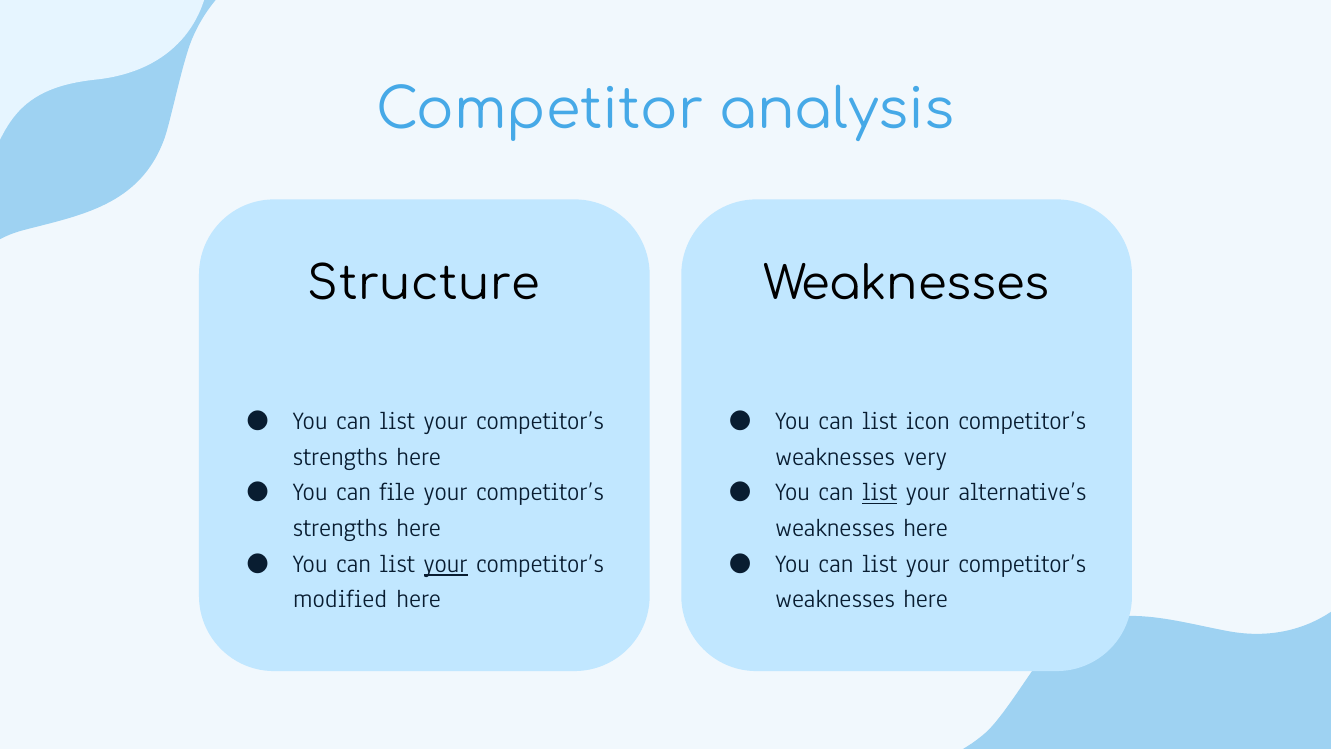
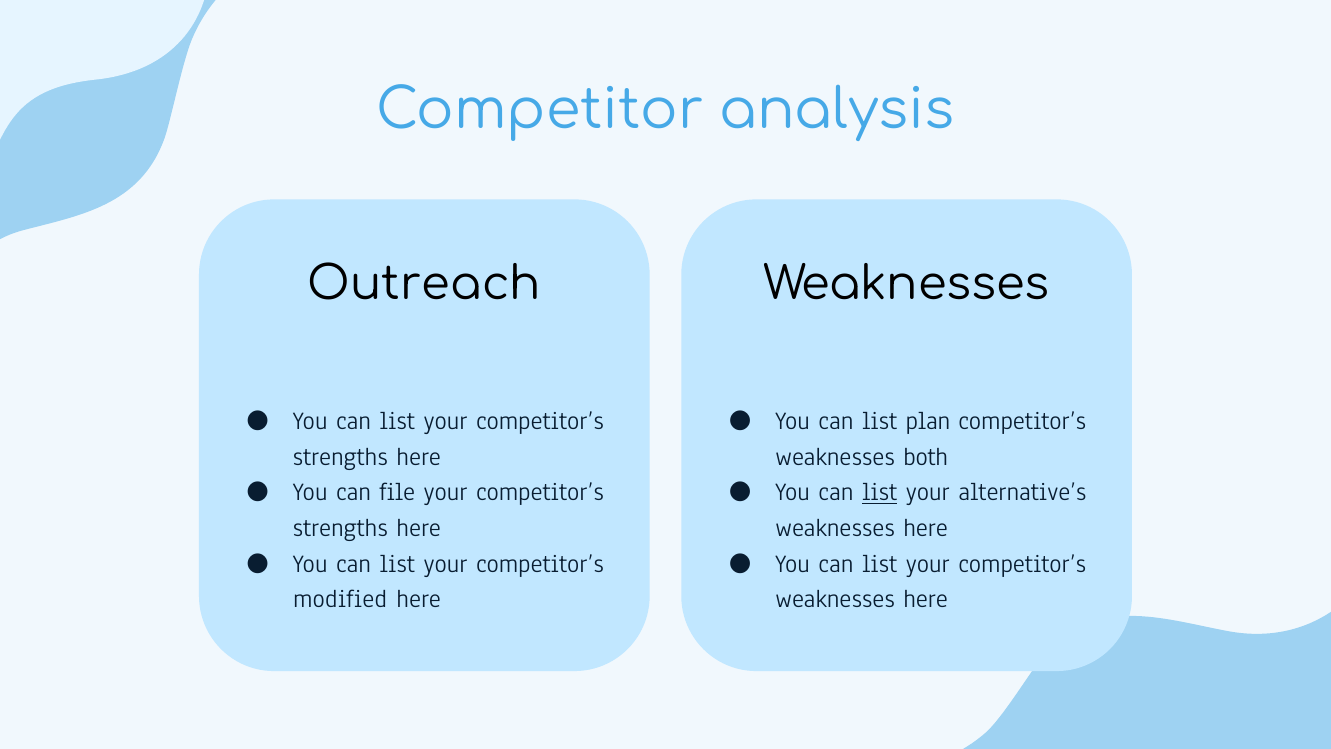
Structure: Structure -> Outreach (424, 284)
icon: icon -> plan (928, 421)
very: very -> both (926, 456)
your underline: present -> none (446, 563)
